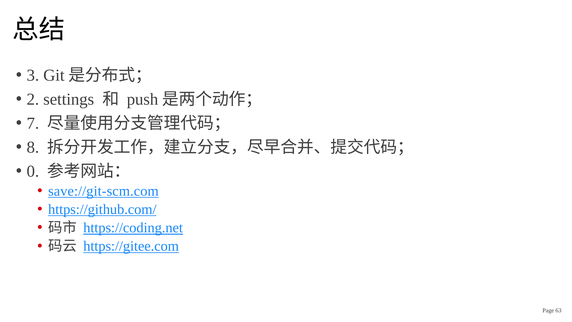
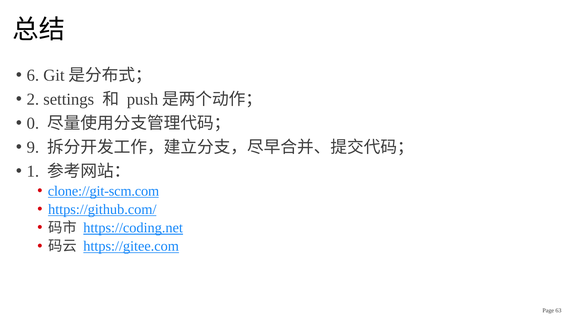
3: 3 -> 6 (33, 75)
7: 7 -> 0 (33, 123)
8: 8 -> 9 (33, 147)
0: 0 -> 1 (33, 171)
save://git-scm.com: save://git-scm.com -> clone://git-scm.com (104, 191)
